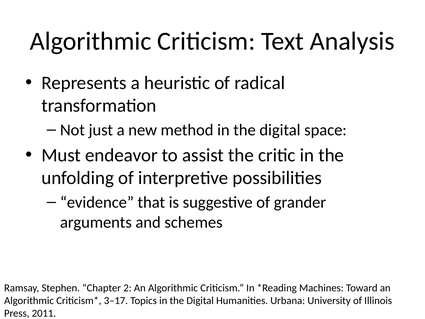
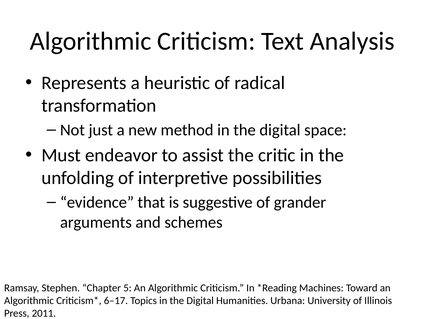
2: 2 -> 5 (127, 288)
3–17: 3–17 -> 6–17 (116, 300)
